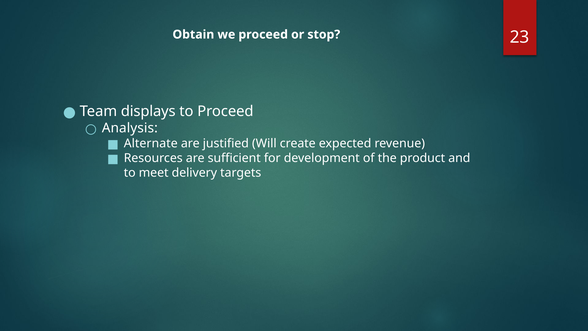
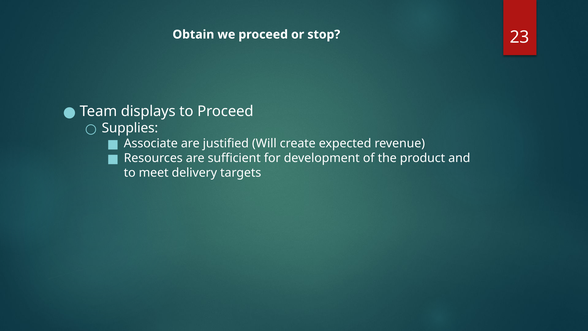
Analysis: Analysis -> Supplies (130, 128)
Alternate: Alternate -> Associate (151, 143)
